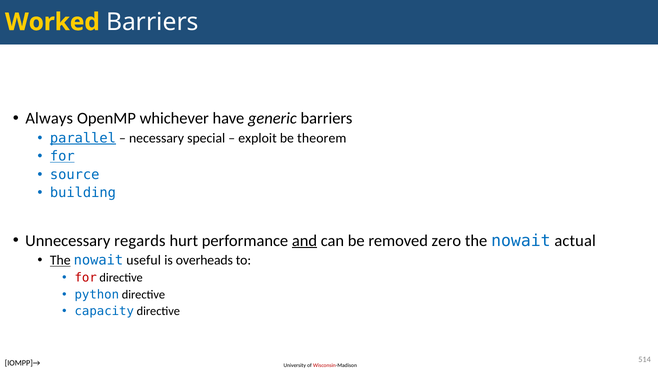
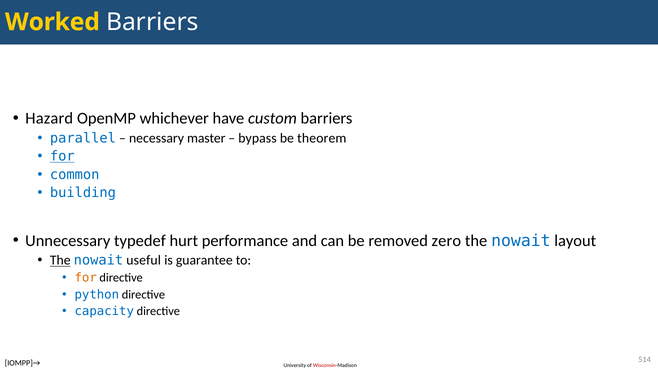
Always: Always -> Hazard (49, 119)
generic: generic -> custom (272, 119)
parallel underline: present -> none (83, 138)
special: special -> master (206, 138)
exploit: exploit -> bypass (257, 138)
source: source -> common (75, 175)
regards: regards -> typedef (140, 241)
and underline: present -> none (304, 241)
actual: actual -> layout (575, 241)
overheads: overheads -> guarantee (204, 260)
for colour: red -> orange (86, 278)
